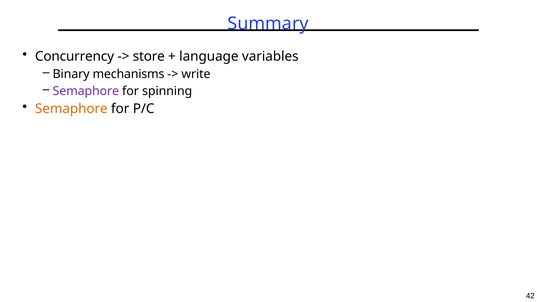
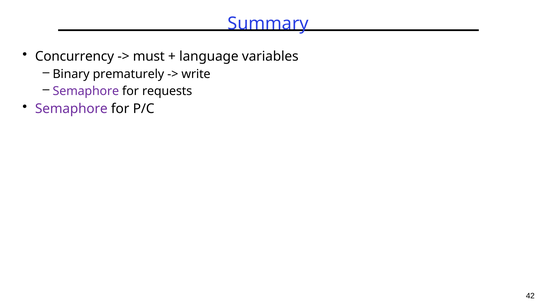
store: store -> must (149, 56)
mechanisms: mechanisms -> prematurely (128, 74)
spinning: spinning -> requests (167, 91)
Semaphore colour: orange -> purple (71, 109)
